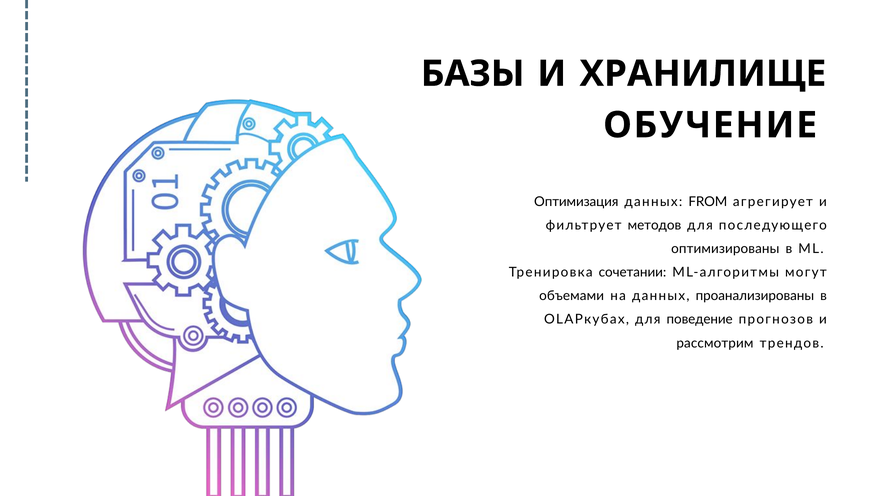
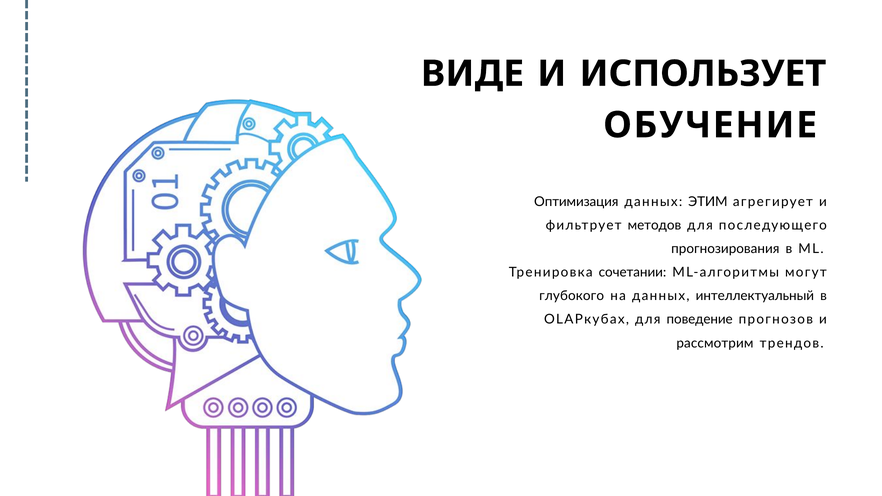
БАЗЫ: БАЗЫ -> ВИДЕ (472, 74)
ХРАНИЛИЩЕ: ХРАНИЛИЩЕ -> ИСПОЛЬЗУЕТ (703, 74)
FROM: FROM -> ЭТИМ (708, 202)
оптимизированы: оптимизированы -> прогнозирования (725, 249)
объемами: объемами -> глубокого (572, 296)
проанализированы: проанализированы -> интеллектуальный (755, 296)
